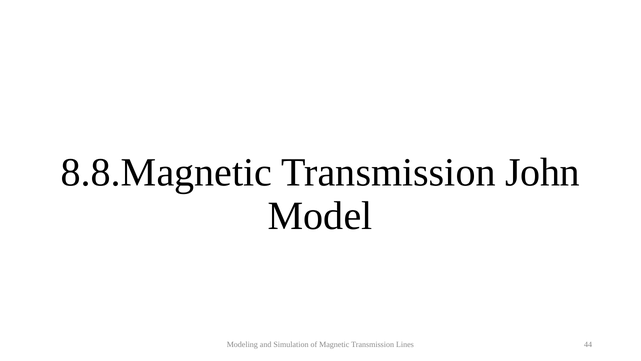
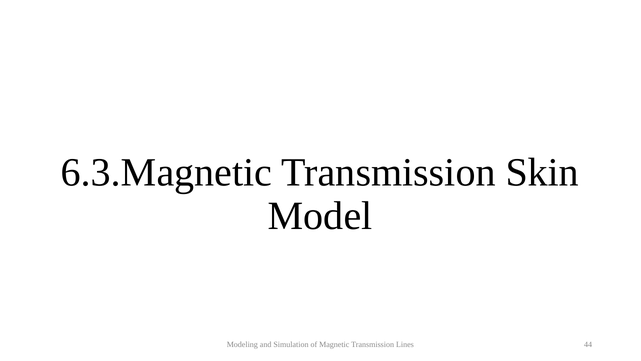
8.8.Magnetic: 8.8.Magnetic -> 6.3.Magnetic (166, 172)
John: John -> Skin (542, 172)
